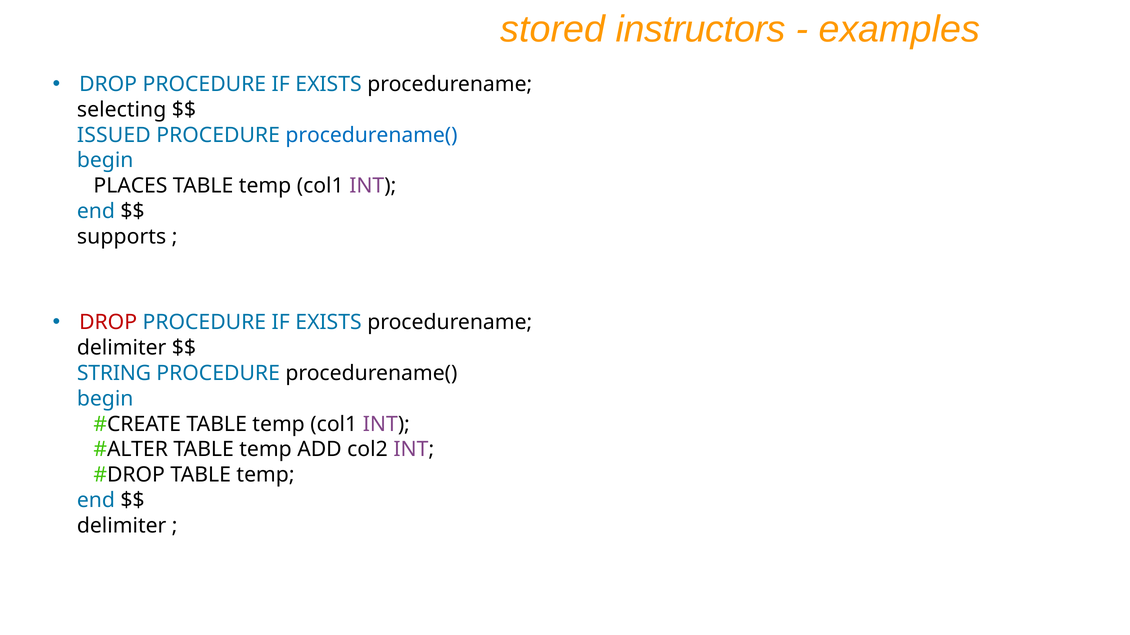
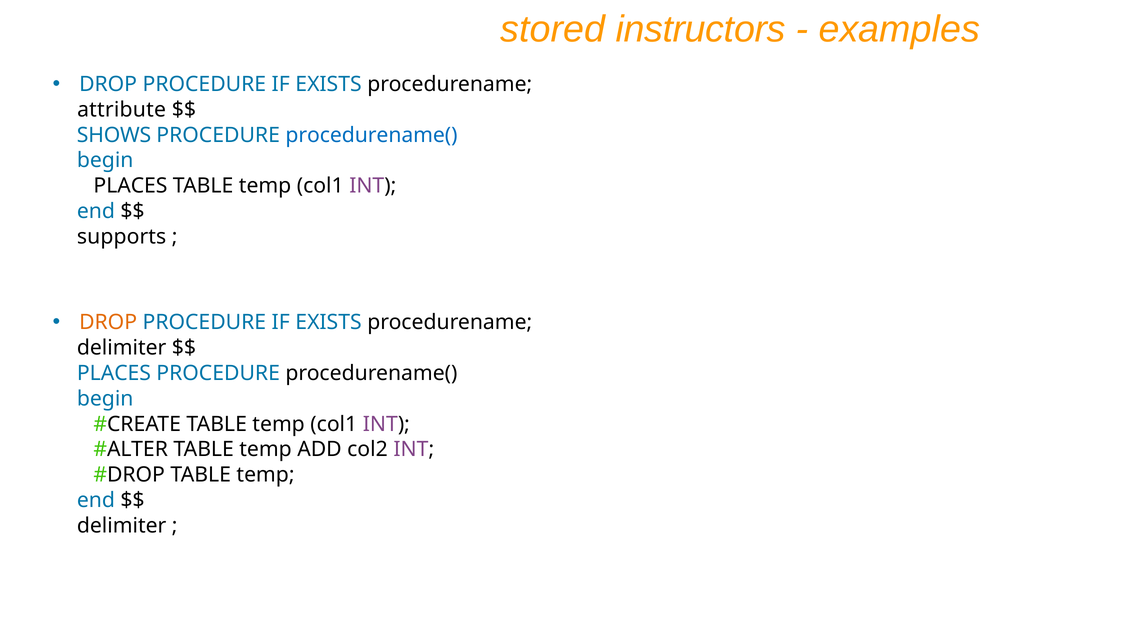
selecting: selecting -> attribute (122, 110)
ISSUED: ISSUED -> SHOWS (114, 135)
DROP colour: red -> orange (108, 323)
STRING: STRING -> PLACES (114, 374)
